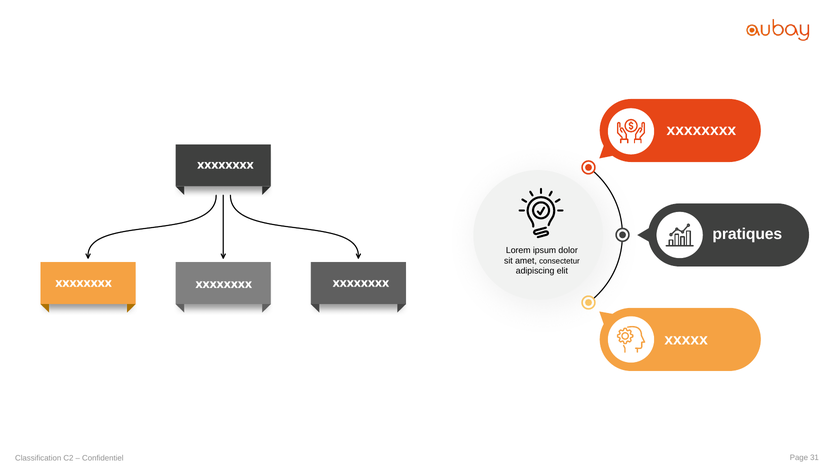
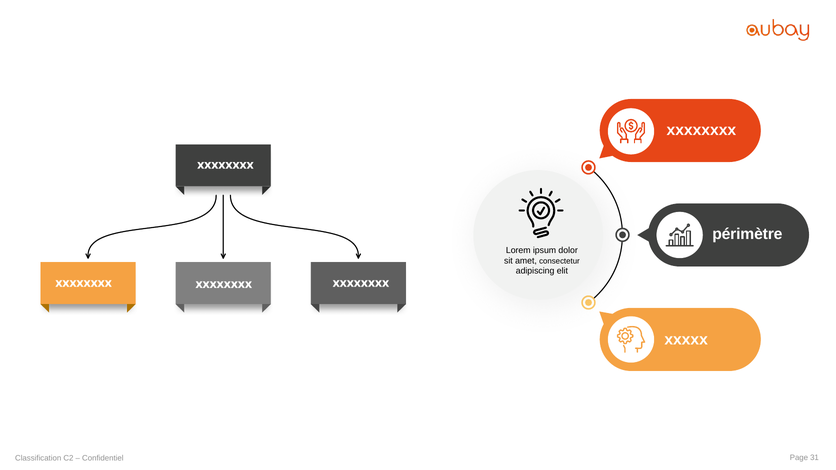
pratiques: pratiques -> périmètre (747, 234)
